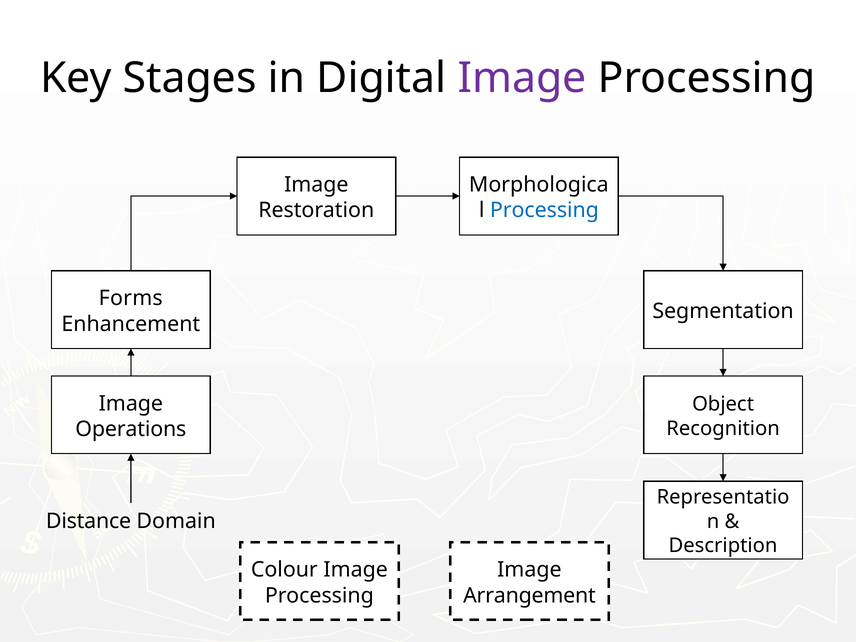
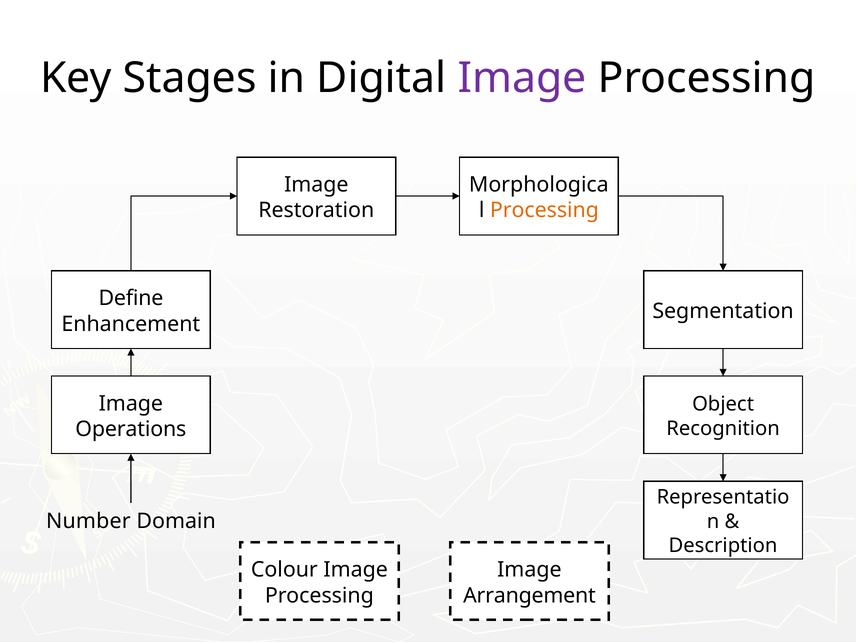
Processing colour: blue -> orange (544, 210)
Forms: Forms -> Define (131, 298)
Distance: Distance -> Number (88, 521)
